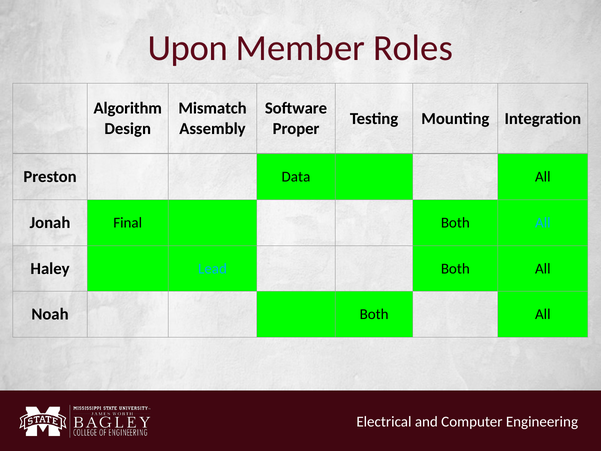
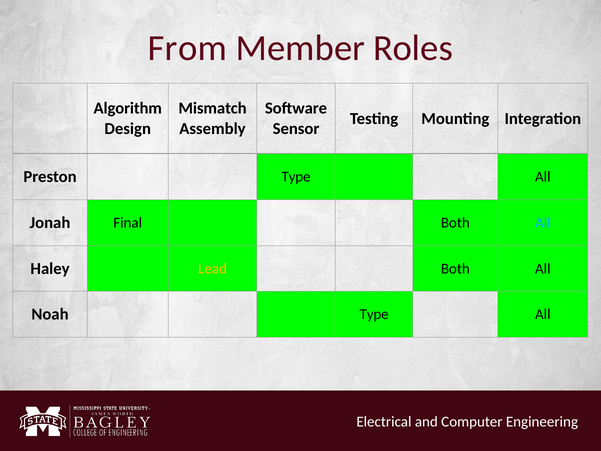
Upon: Upon -> From (187, 48)
Proper: Proper -> Sensor (296, 129)
Preston Data: Data -> Type (296, 177)
Lead colour: light blue -> yellow (213, 269)
Noah Both: Both -> Type (374, 314)
